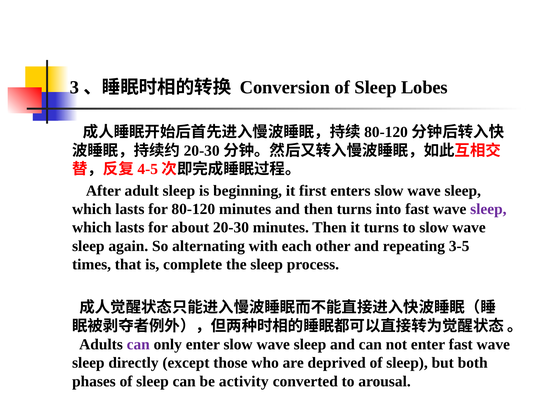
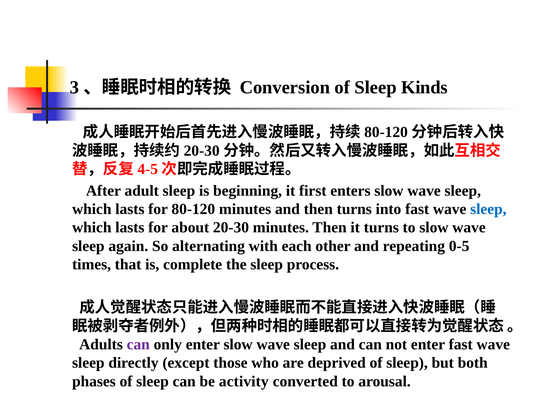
Lobes: Lobes -> Kinds (424, 88)
sleep colour: purple -> blue (488, 209)
3-5: 3-5 -> 0-5 (459, 246)
